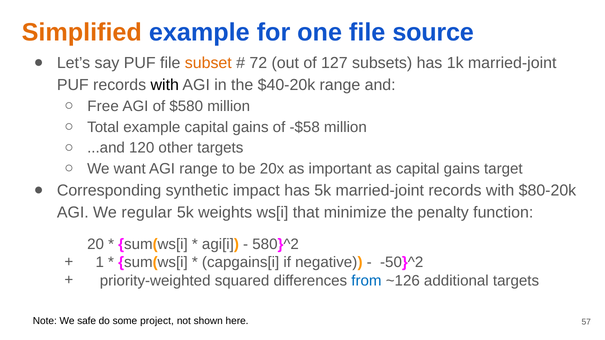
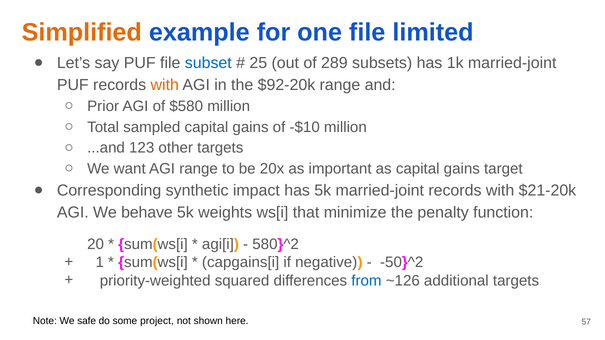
source: source -> limited (433, 32)
subset colour: orange -> blue (208, 63)
72: 72 -> 25 (258, 63)
127: 127 -> 289 (334, 63)
with colour: black -> orange (165, 85)
$40-20k: $40-20k -> $92-20k (286, 85)
Free: Free -> Prior (103, 106)
Total example: example -> sampled (152, 127)
-$58: -$58 -> -$10 (305, 127)
120: 120 -> 123 (142, 148)
$80-20k: $80-20k -> $21-20k (547, 191)
regular: regular -> behave (147, 213)
